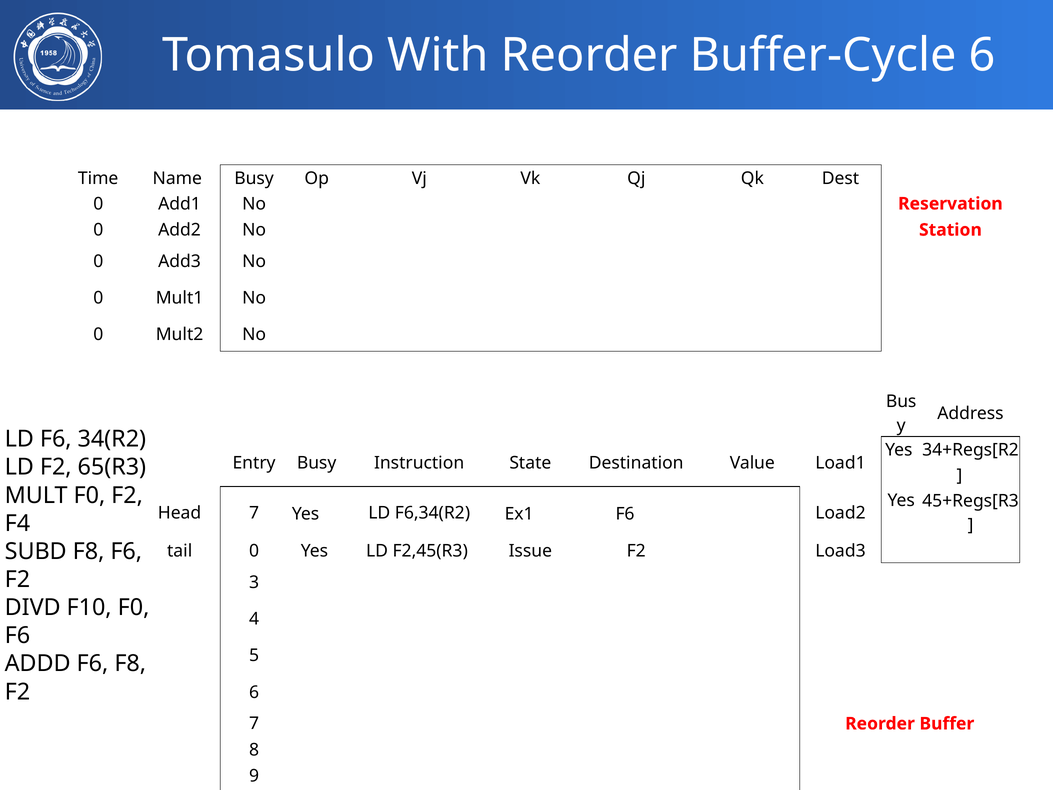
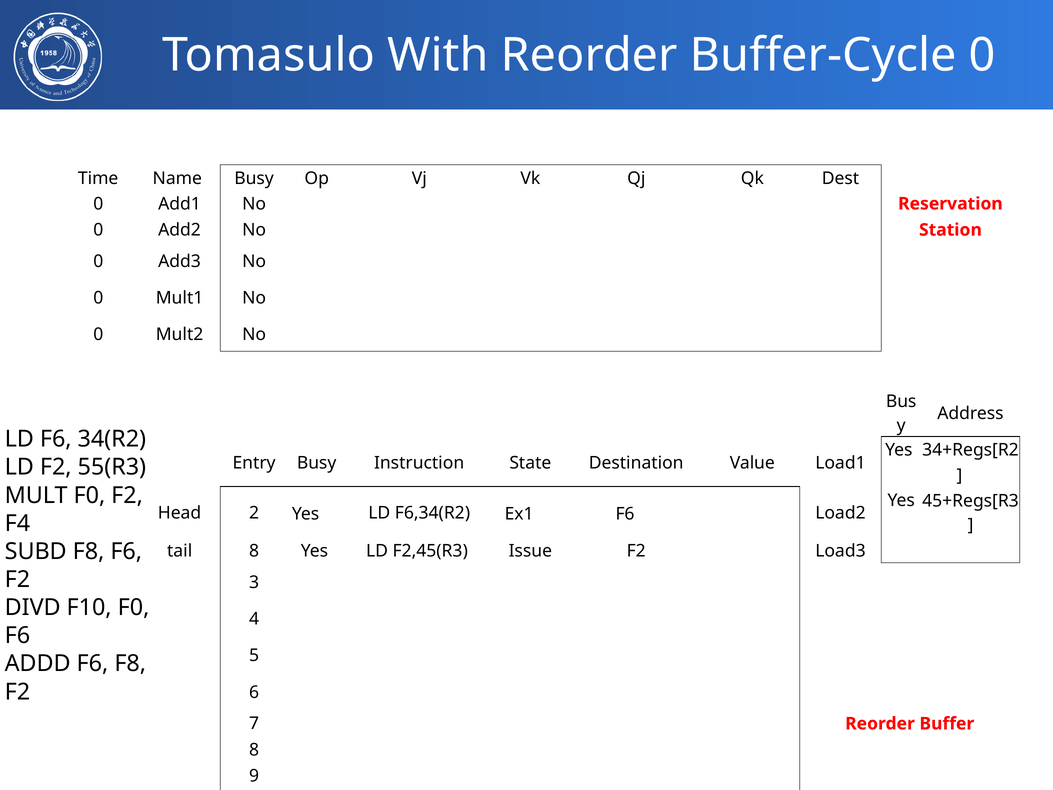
Buffer-Cycle 6: 6 -> 0 (982, 55)
65(R3: 65(R3 -> 55(R3 (112, 467)
Head 7: 7 -> 2 (254, 513)
tail 0: 0 -> 8 (254, 551)
